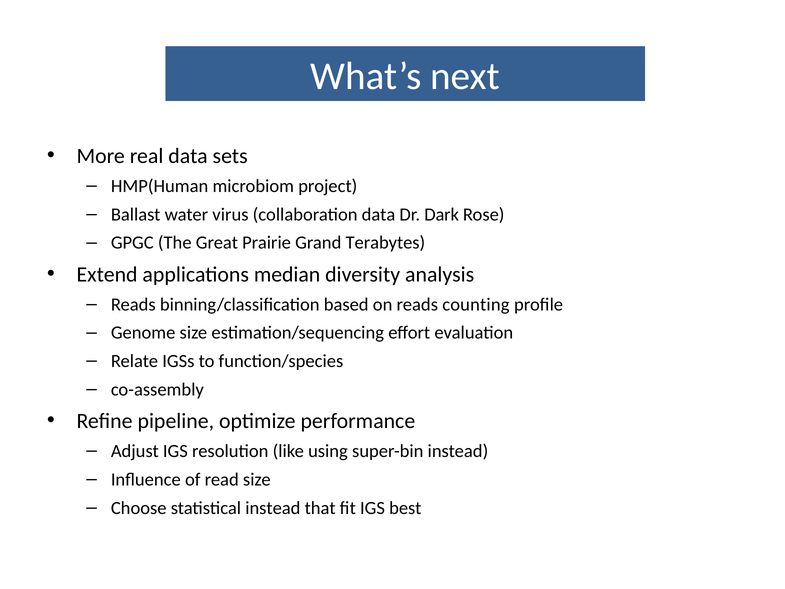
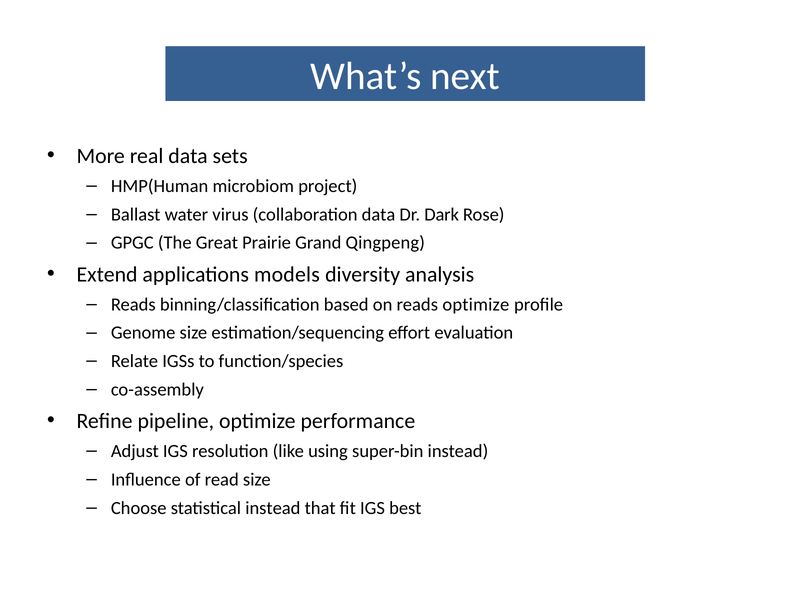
Terabytes: Terabytes -> Qingpeng (385, 243)
median: median -> models (287, 274)
reads counting: counting -> optimize (476, 304)
